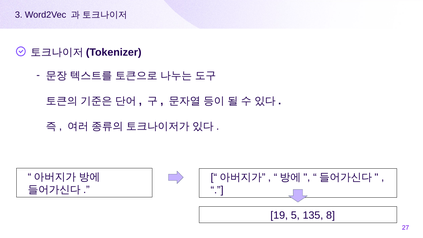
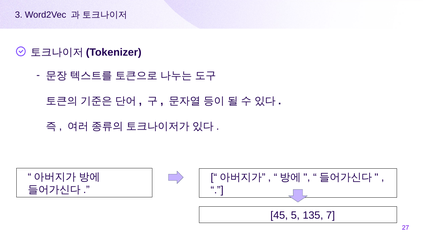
19: 19 -> 45 (279, 216)
8: 8 -> 7 (331, 216)
